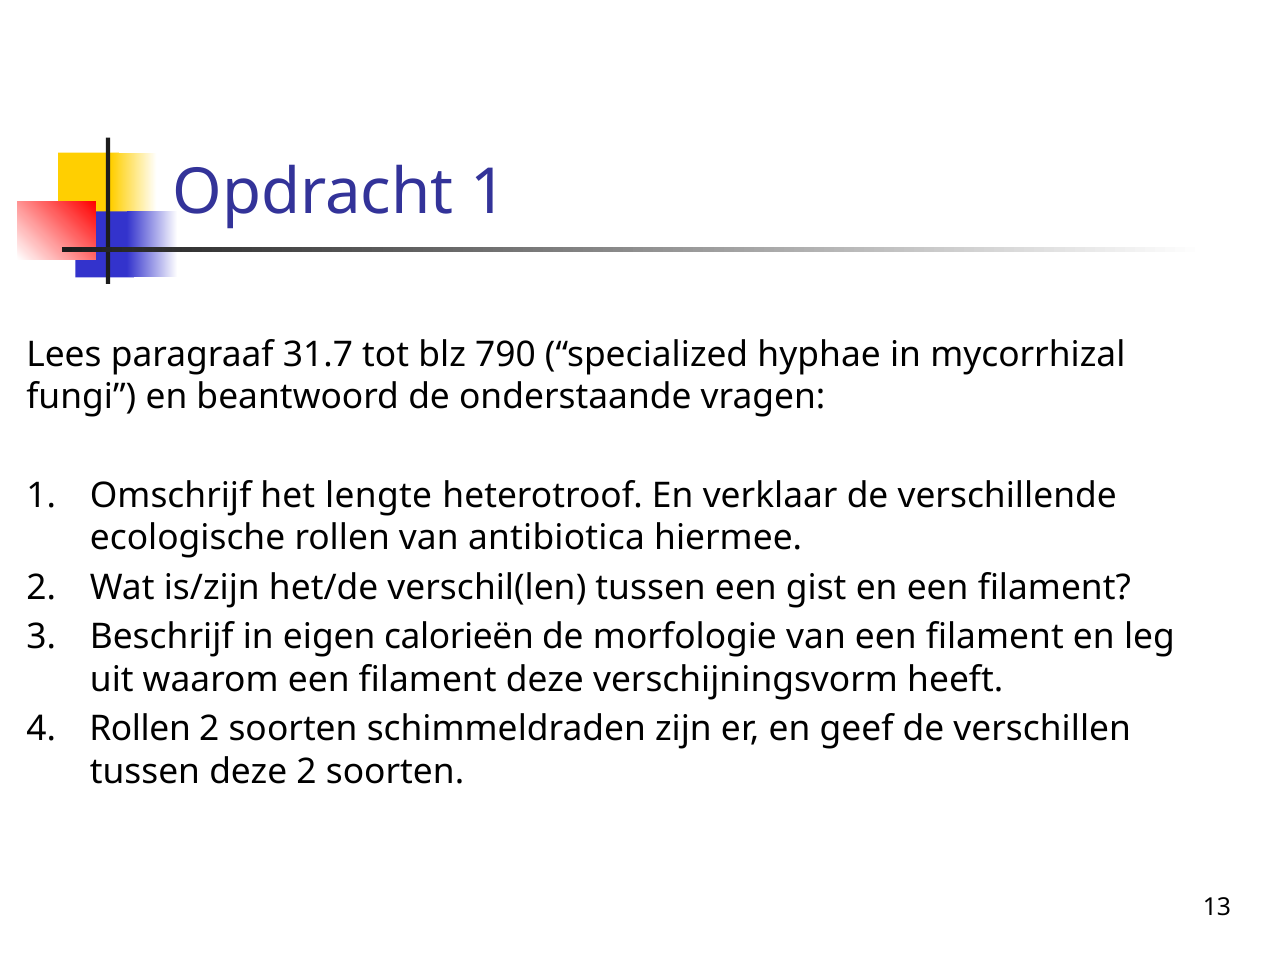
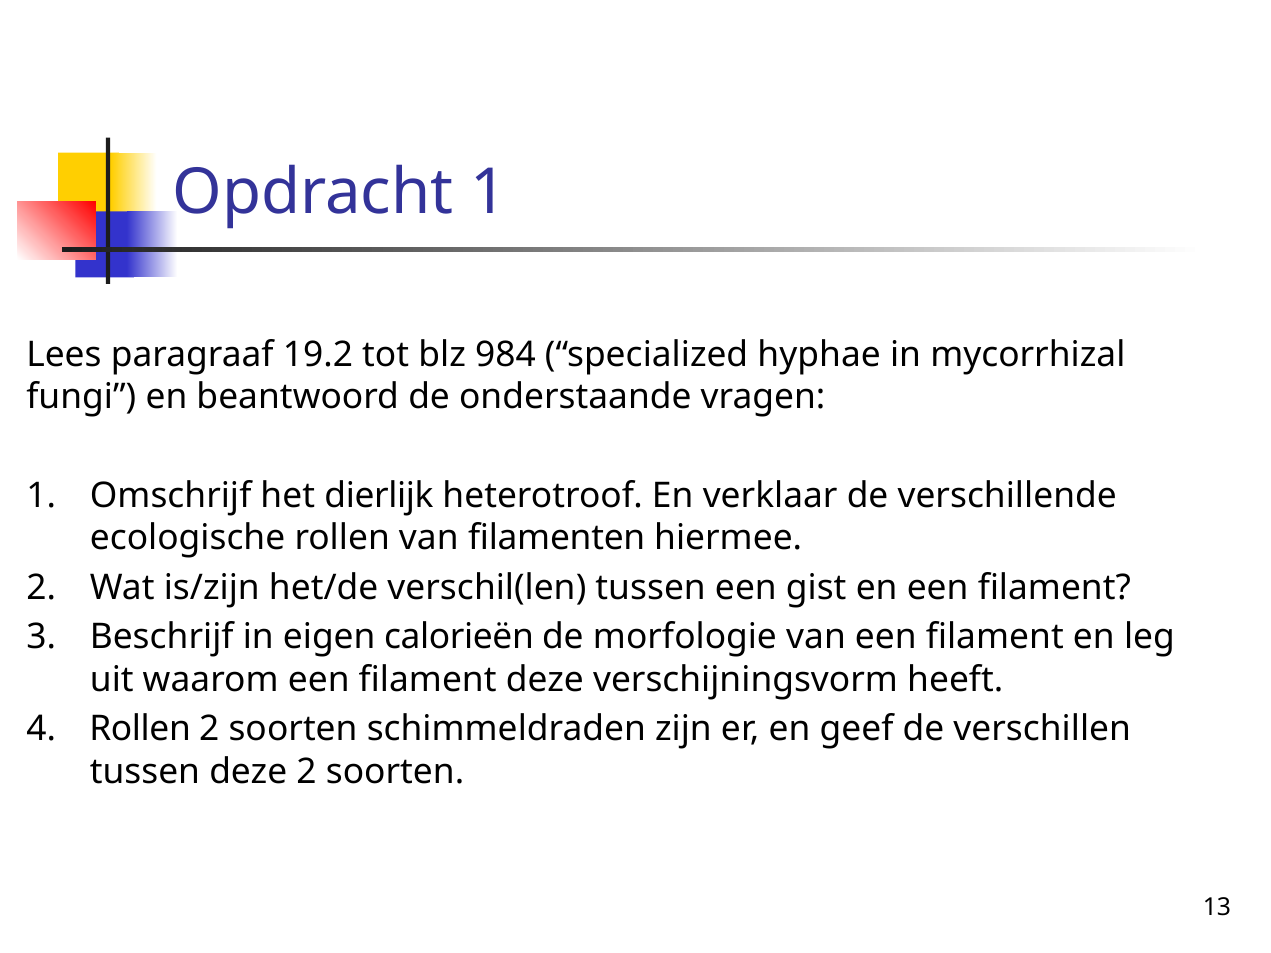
31.7: 31.7 -> 19.2 (318, 355)
790: 790 -> 984 (505, 355)
lengte: lengte -> dierlijk (379, 496)
antibiotica: antibiotica -> filamenten (557, 538)
